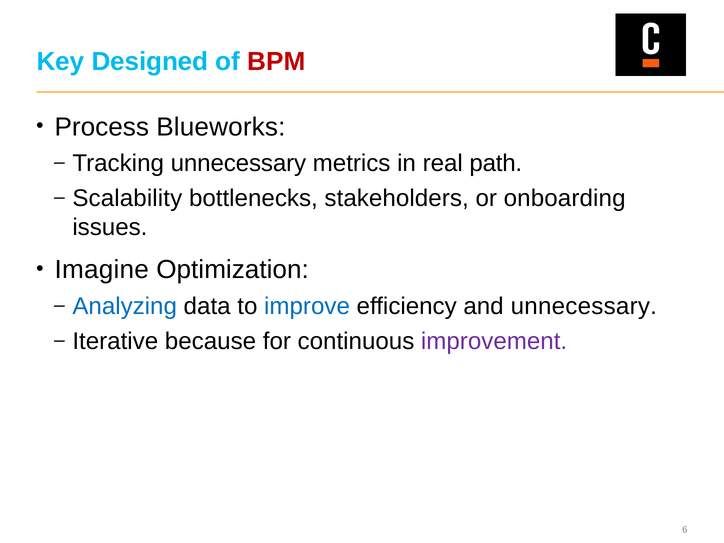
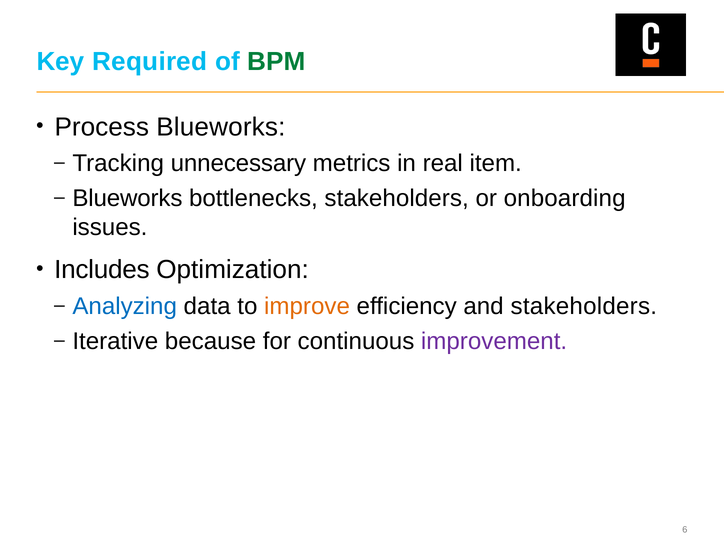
Designed: Designed -> Required (150, 62)
BPM colour: red -> green (276, 62)
path: path -> item (496, 163)
Scalability: Scalability -> Blueworks (127, 198)
Imagine: Imagine -> Includes (102, 270)
improve colour: blue -> orange (307, 306)
and unnecessary: unnecessary -> stakeholders (584, 306)
